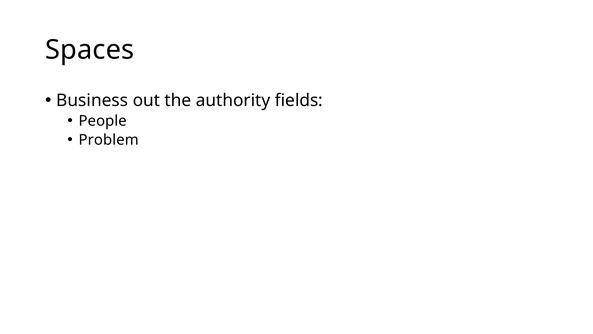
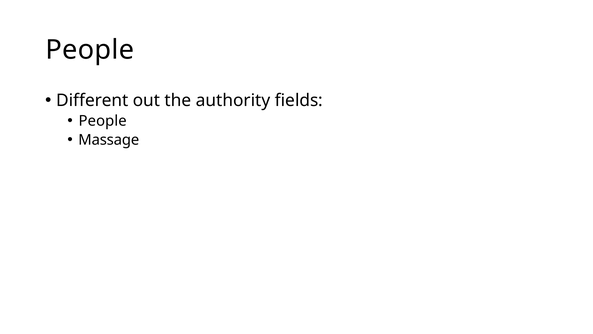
Spaces: Spaces -> People (90, 50)
Business: Business -> Different (92, 100)
Problem: Problem -> Massage (109, 140)
